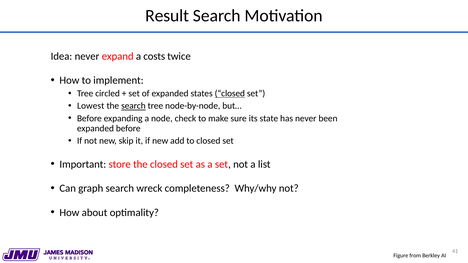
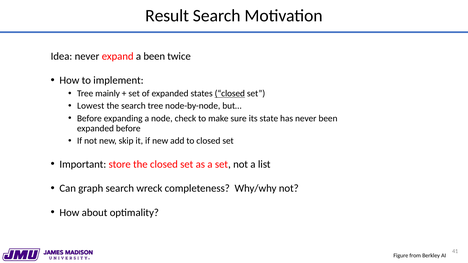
a costs: costs -> been (154, 56)
circled: circled -> mainly (108, 94)
search underline: present -> none (133, 106)
